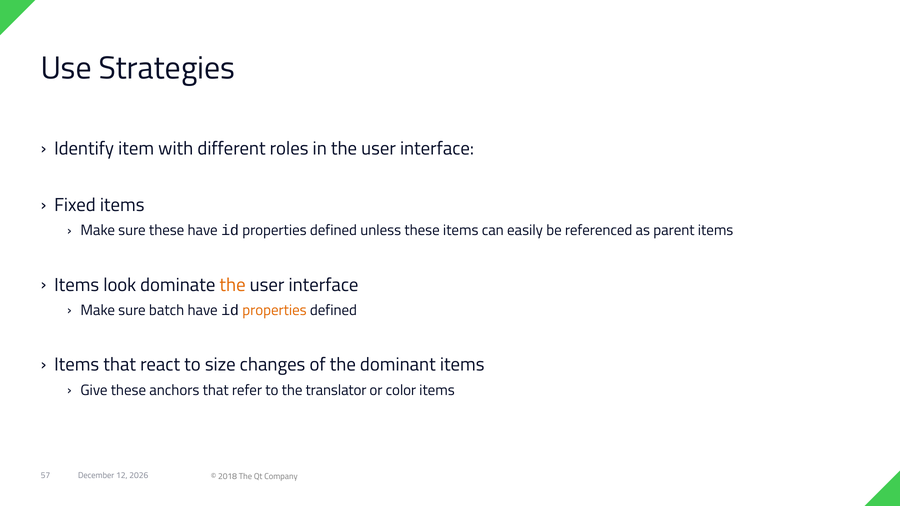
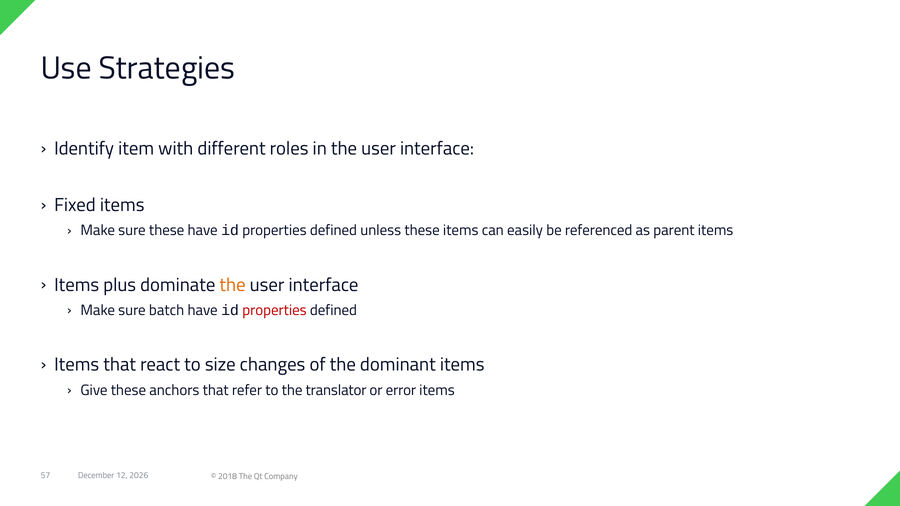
look: look -> plus (120, 285)
properties colour: orange -> red (274, 311)
color: color -> error (401, 390)
